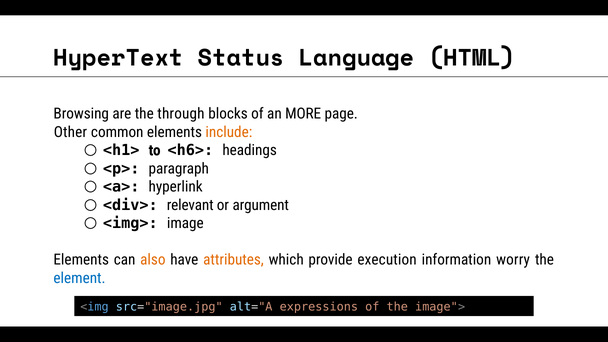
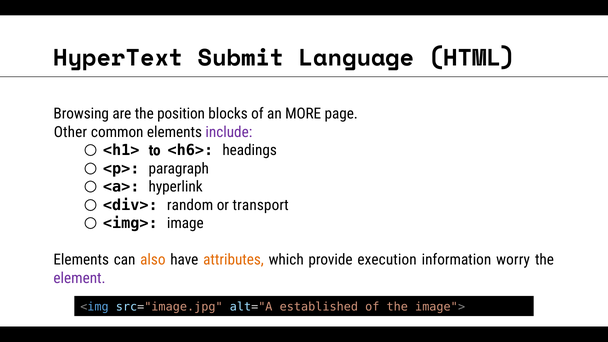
Status: Status -> Submit (241, 58)
through: through -> position (181, 114)
include colour: orange -> purple (229, 132)
relevant: relevant -> random (190, 205)
argument: argument -> transport (261, 205)
element colour: blue -> purple (80, 278)
expressions: expressions -> established (319, 307)
